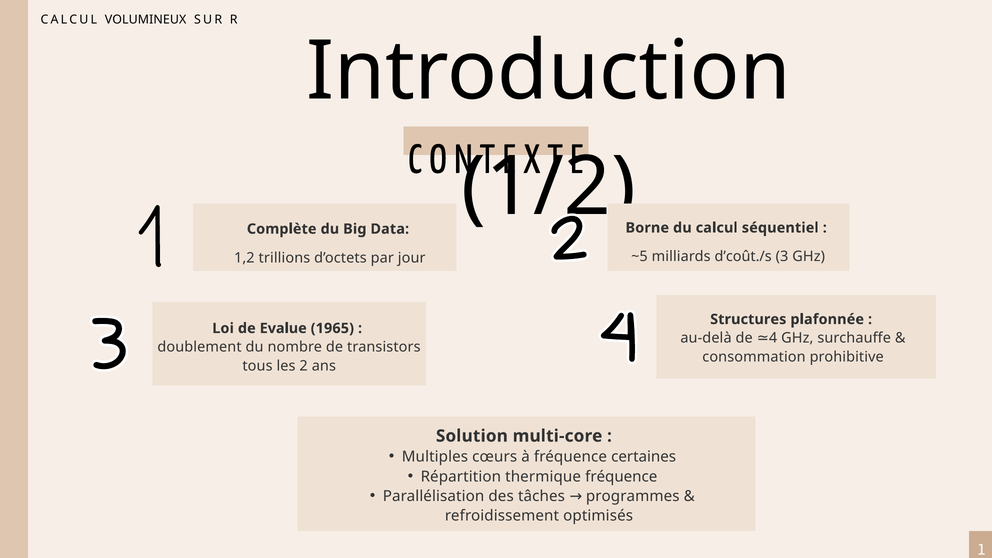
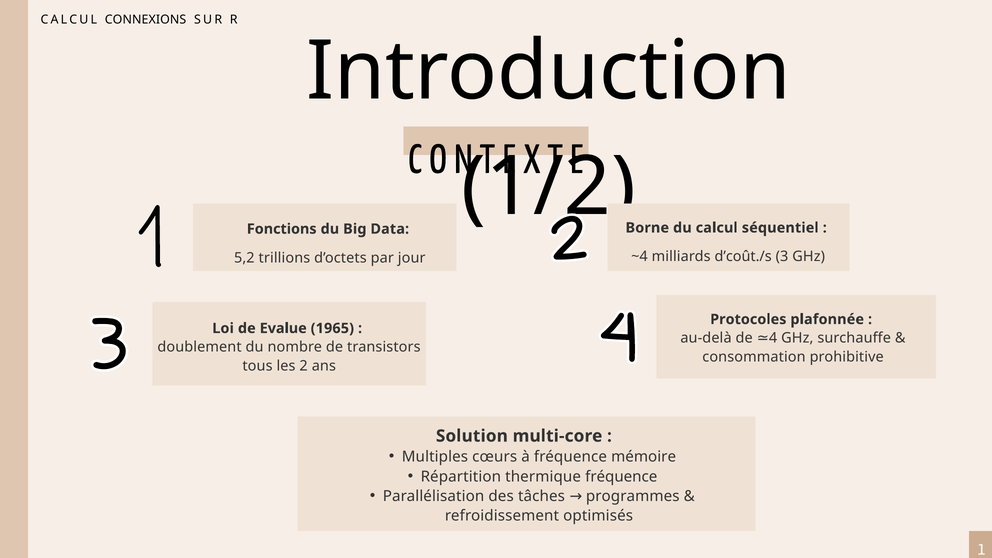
VOLUMINEUX: VOLUMINEUX -> CONNEXIONS (146, 20)
Complète: Complète -> Fonctions (282, 229)
~5: ~5 -> ~4 (639, 257)
1,2: 1,2 -> 5,2 (244, 258)
Structures: Structures -> Protocoles (748, 319)
certaines: certaines -> mémoire (644, 457)
